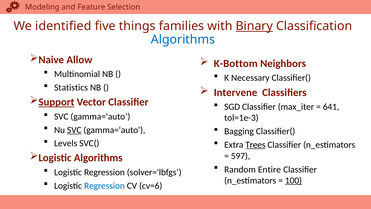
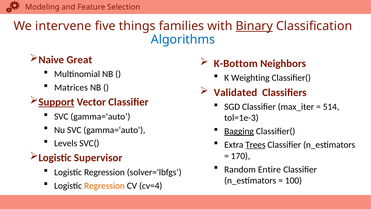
identified: identified -> intervene (63, 26)
Allow: Allow -> Great (79, 60)
Necessary: Necessary -> Weighting (250, 78)
Statistics: Statistics -> Matrices (71, 88)
Intervene: Intervene -> Validated (236, 92)
641: 641 -> 514 (331, 107)
SVC underline: present -> none (74, 130)
Bagging underline: none -> present (239, 131)
597: 597 -> 170 (241, 156)
Logistic Algorithms: Algorithms -> Supervisor (98, 158)
100 underline: present -> none (293, 180)
Regression colour: blue -> orange (104, 185)
cv=6: cv=6 -> cv=4 (151, 185)
